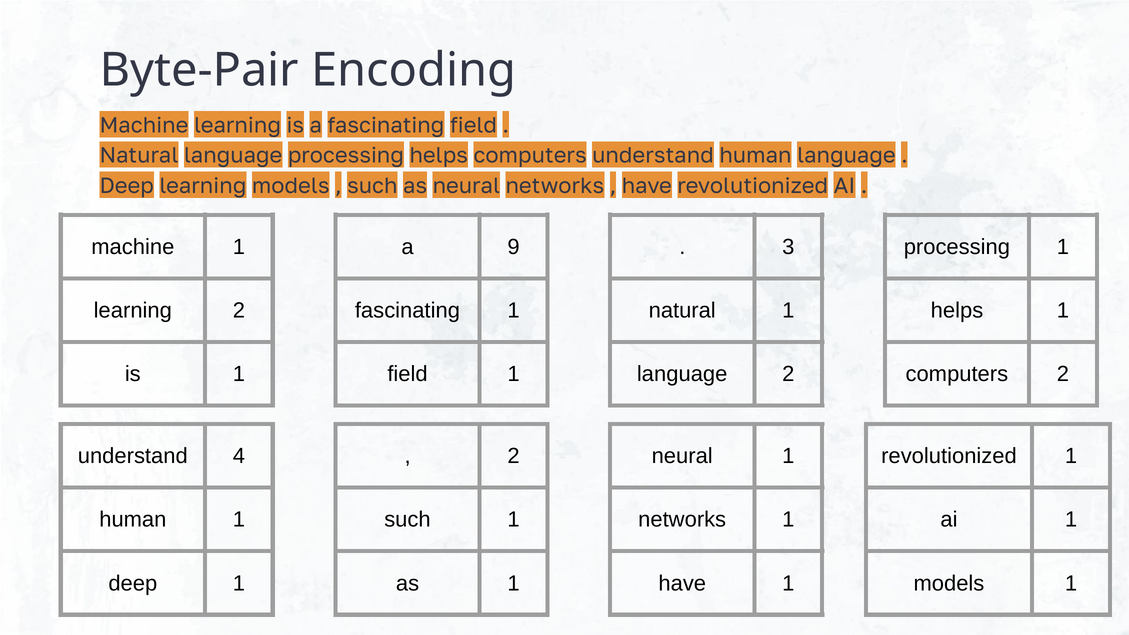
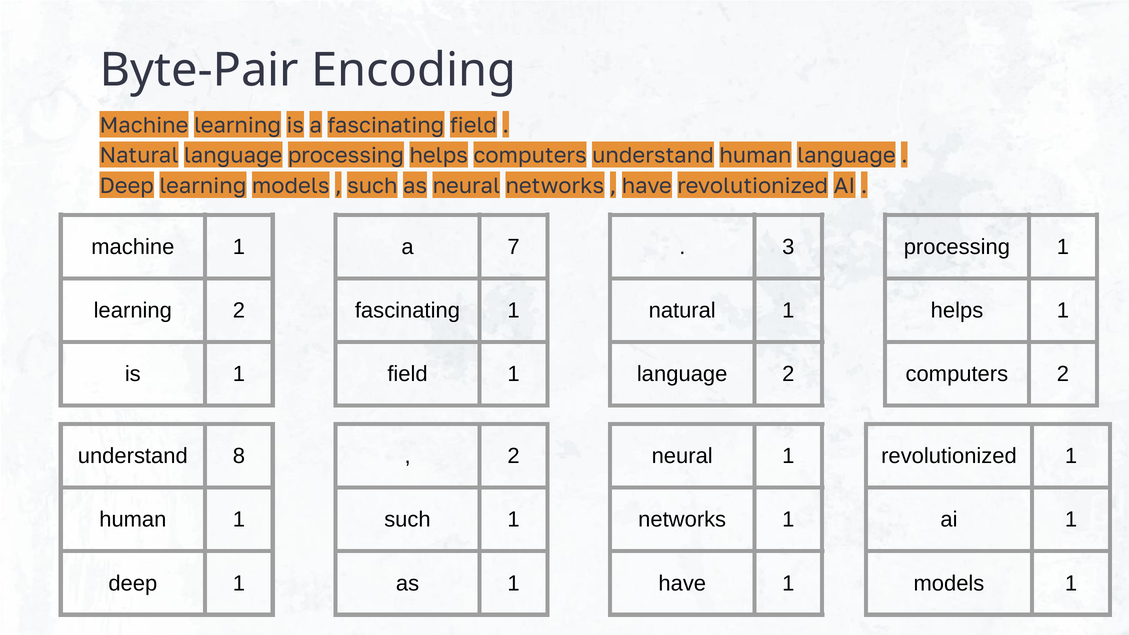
9: 9 -> 7 (514, 247)
4: 4 -> 8 (239, 456)
